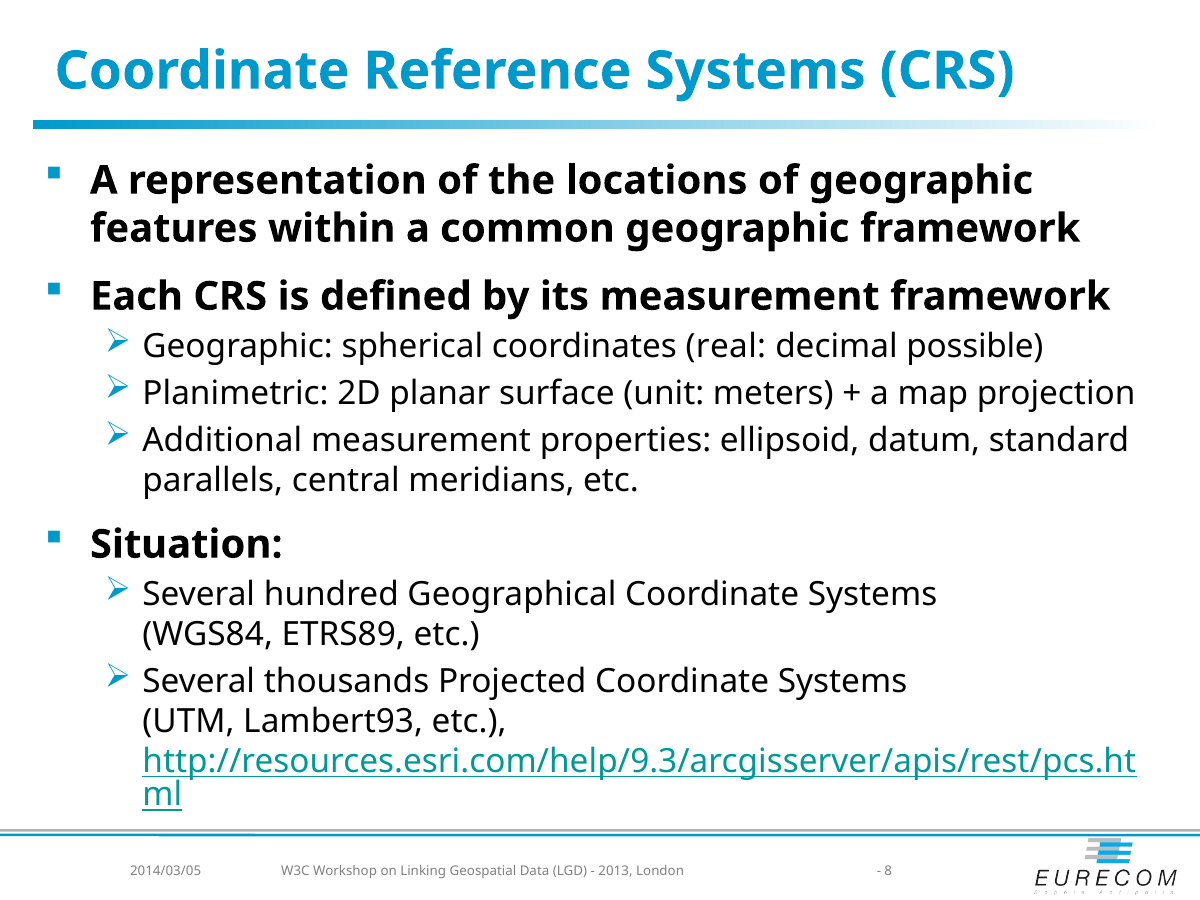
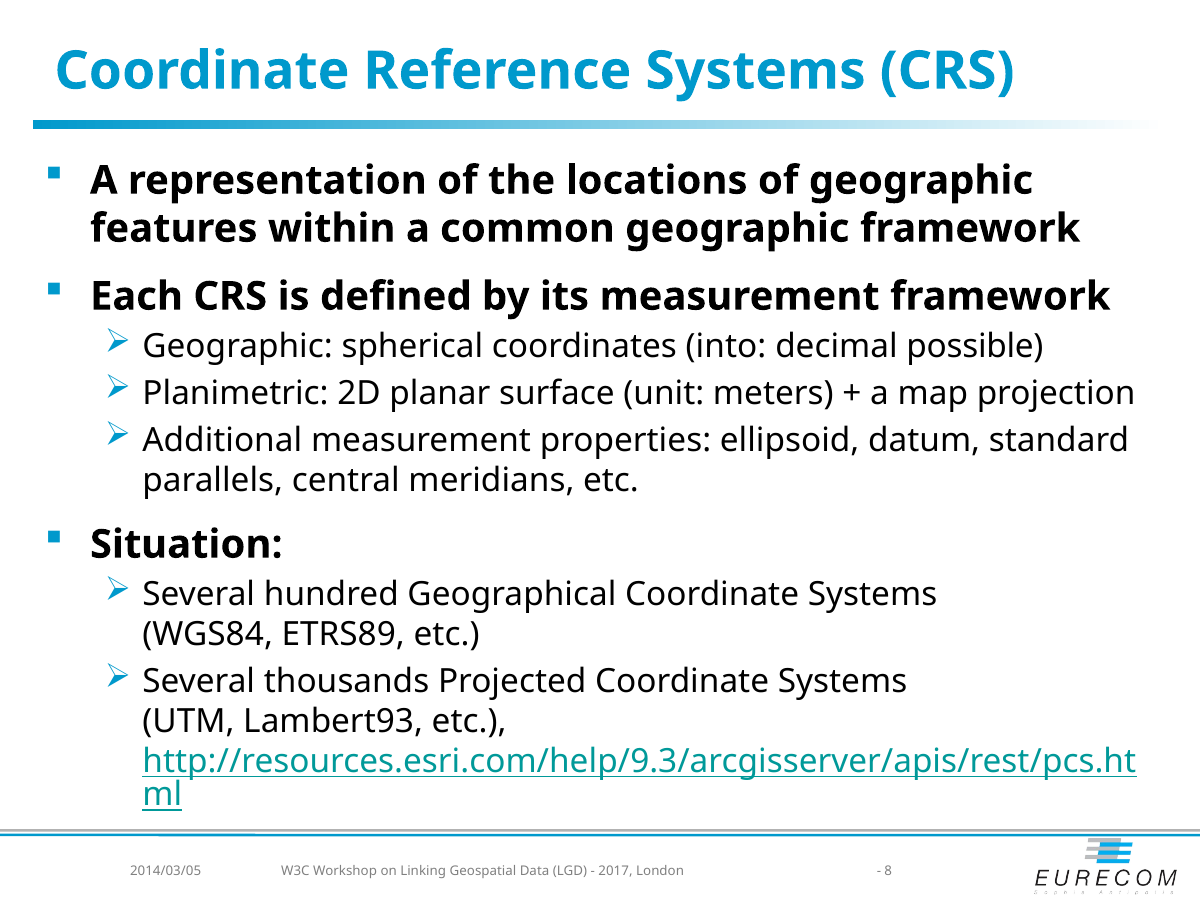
real: real -> into (726, 347)
2013: 2013 -> 2017 (615, 871)
